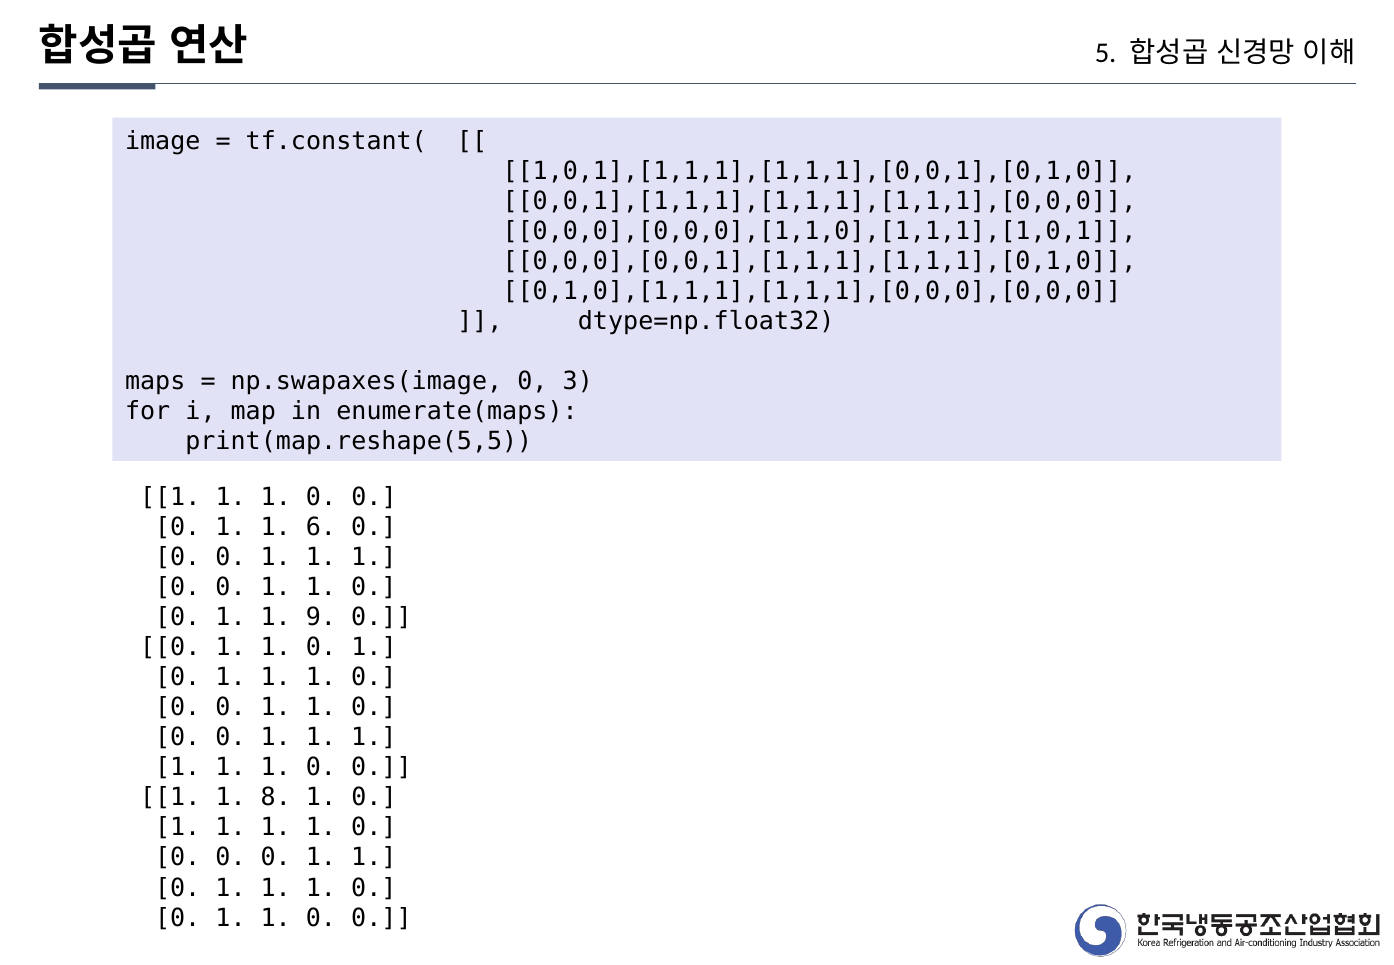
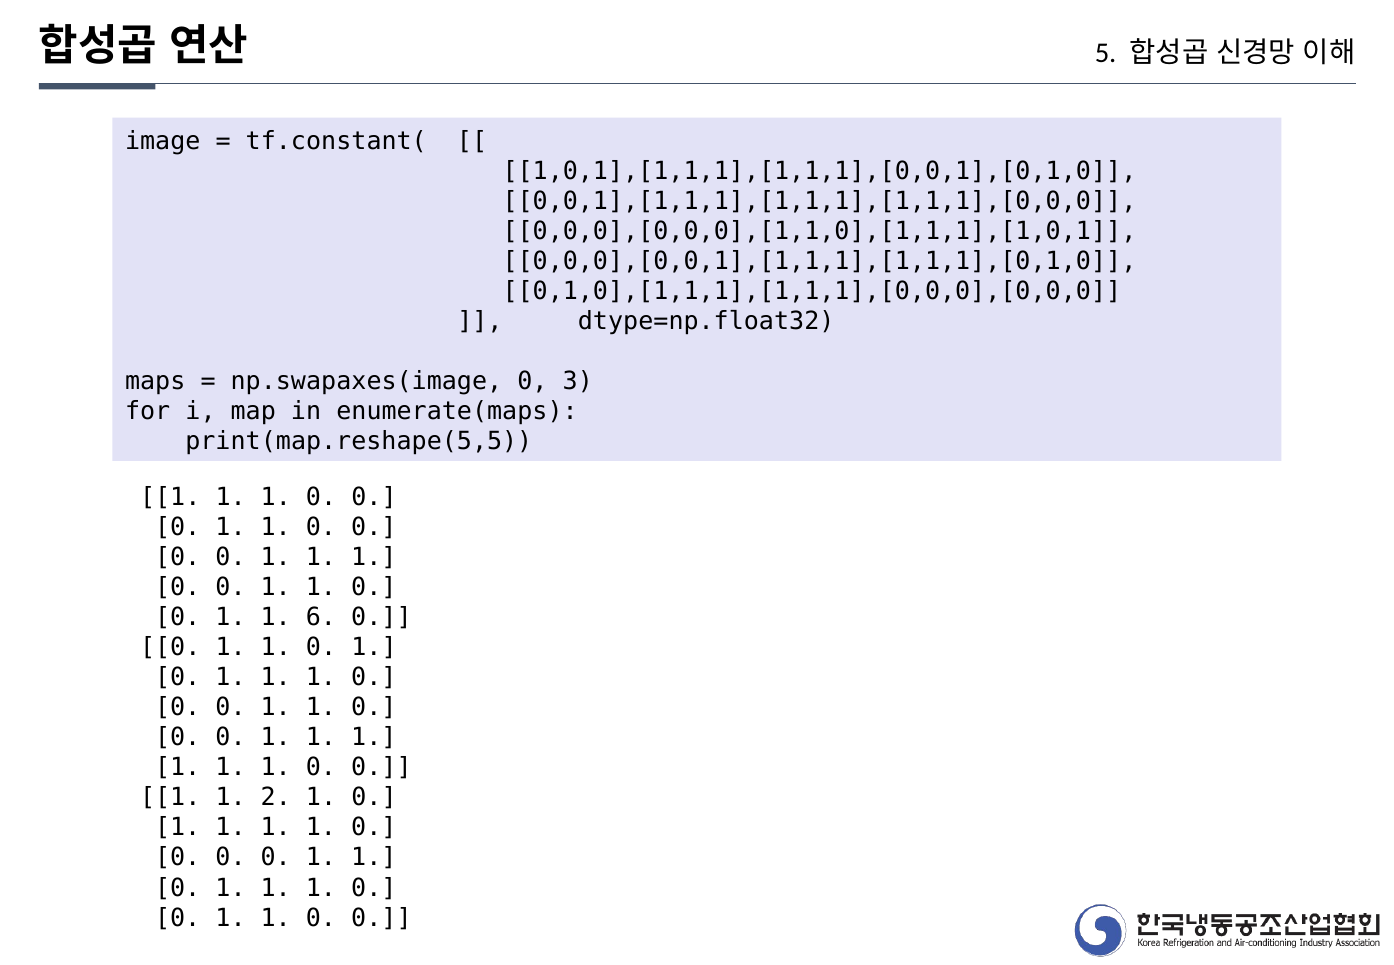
6: 6 -> 0 (321, 527)
9: 9 -> 6 (321, 617)
8: 8 -> 2 (276, 798)
